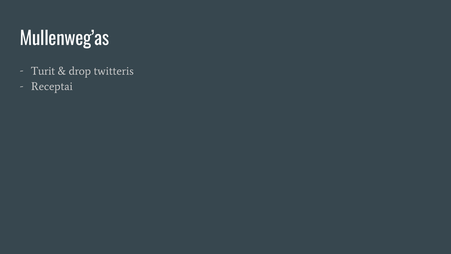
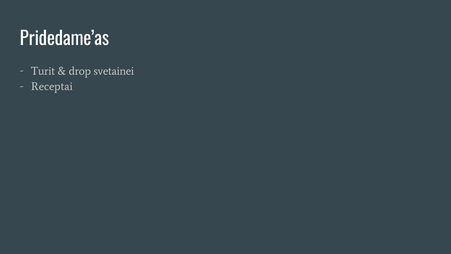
Mullenweg’as: Mullenweg’as -> Pridedame’as (64, 39)
twitteris: twitteris -> svetainei (114, 71)
